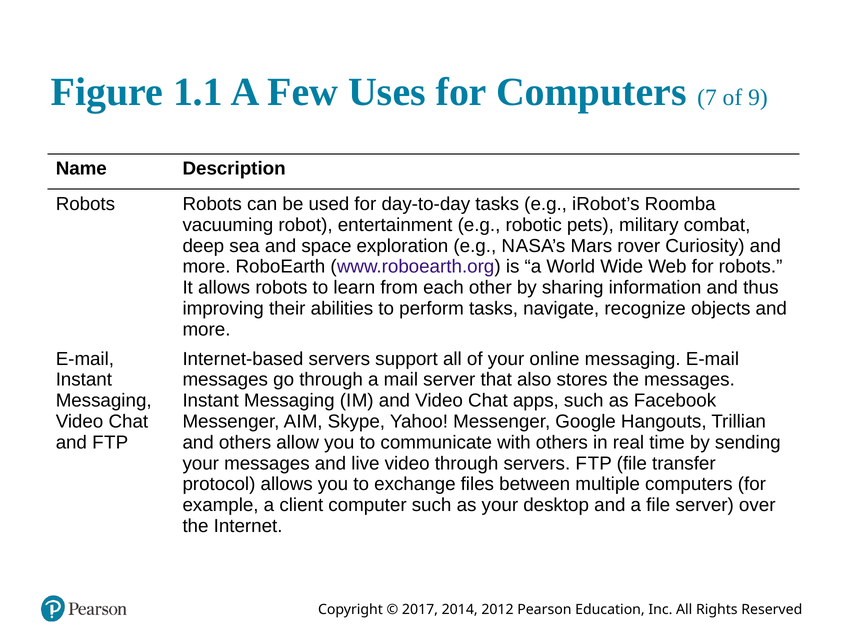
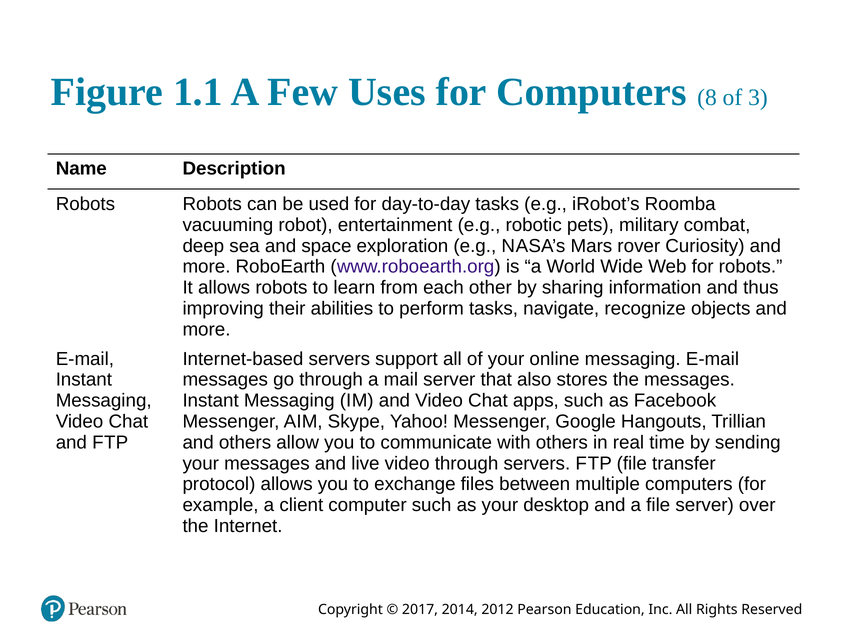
7: 7 -> 8 (707, 97)
9: 9 -> 3 (758, 97)
